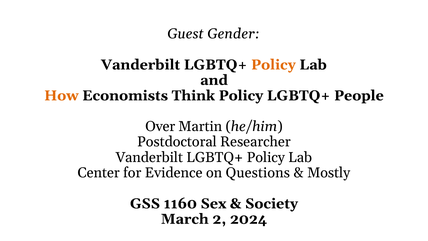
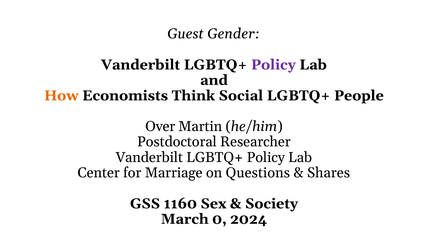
Policy colour: orange -> purple (273, 65)
Think Policy: Policy -> Social (241, 96)
Evidence: Evidence -> Marriage (174, 173)
Mostly: Mostly -> Shares (329, 173)
2: 2 -> 0 (219, 219)
